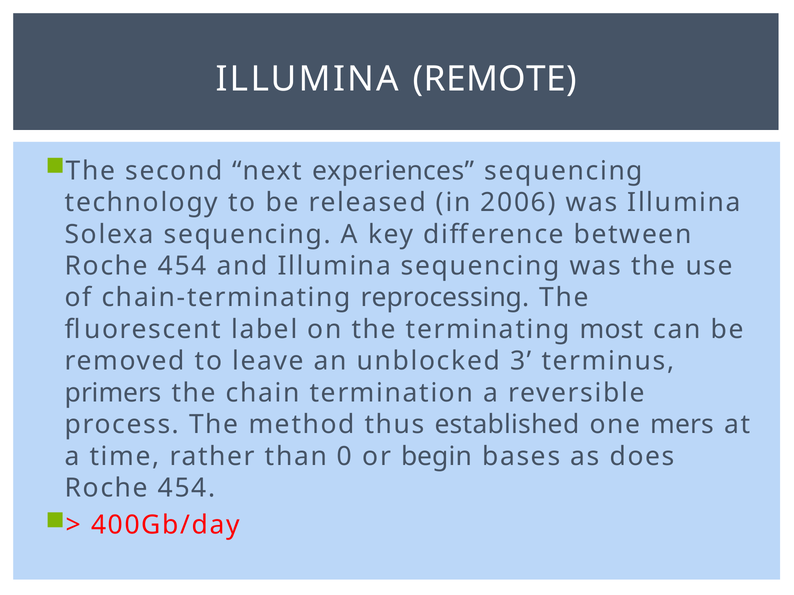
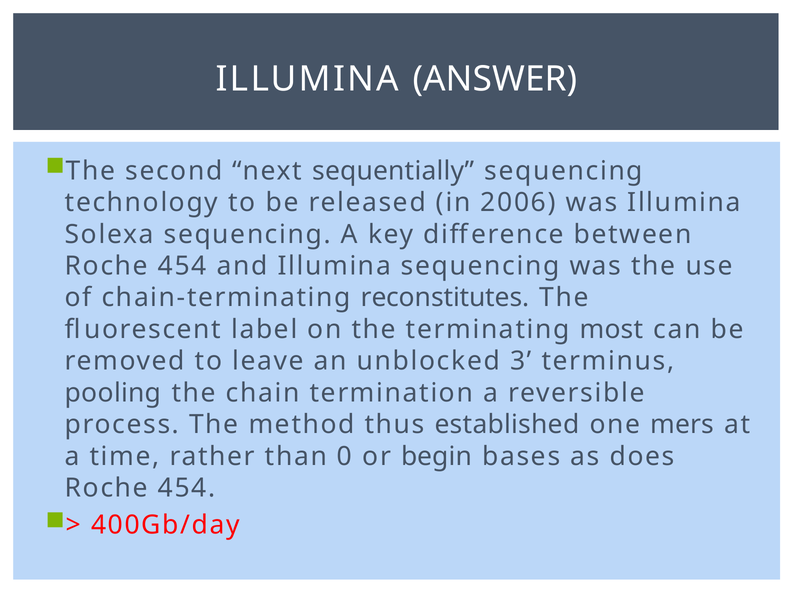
REMOTE: REMOTE -> ANSWER (495, 79)
experiences: experiences -> sequentially (393, 171)
reprocessing: reprocessing -> reconstitutes (445, 298)
primers: primers -> pooling (113, 393)
